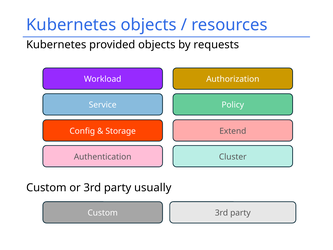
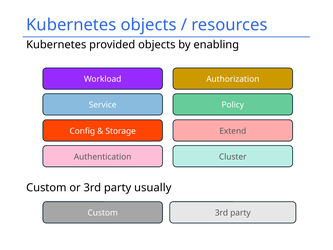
requests: requests -> enabling (216, 45)
